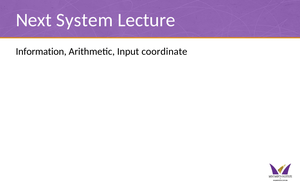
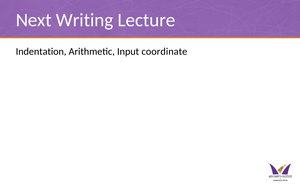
System: System -> Writing (85, 20)
Information: Information -> Indentation (41, 52)
